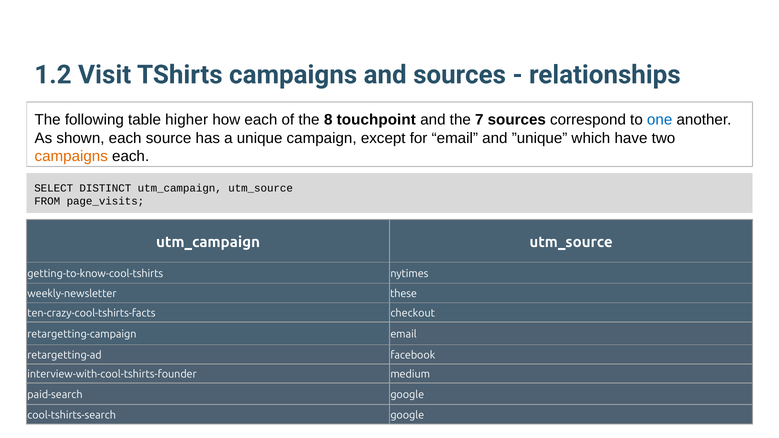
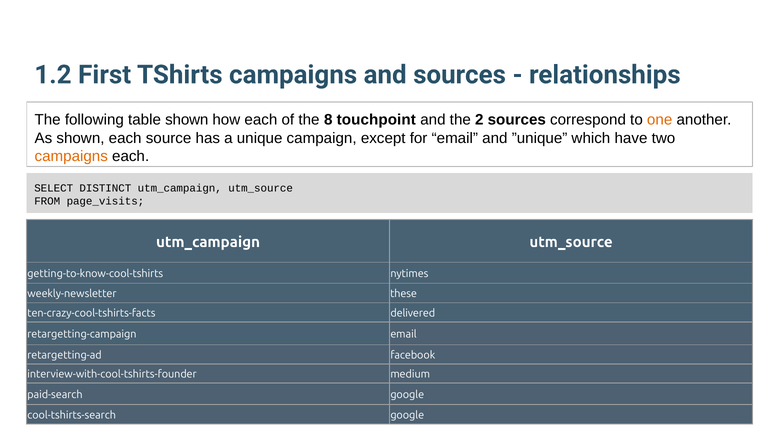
Visit: Visit -> First (105, 75)
table higher: higher -> shown (187, 120)
7: 7 -> 2 (479, 120)
one colour: blue -> orange (660, 120)
checkout: checkout -> delivered (413, 313)
